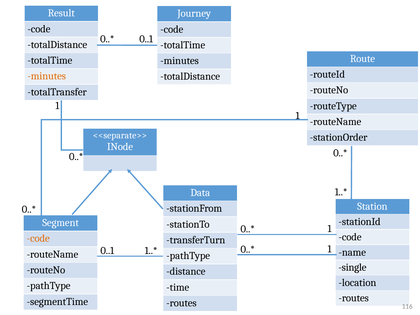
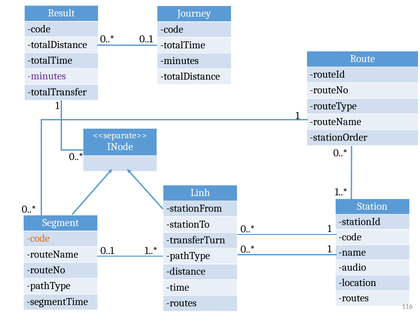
minutes colour: orange -> purple (47, 76)
Data: Data -> Linh (200, 193)
single: single -> audio (352, 267)
